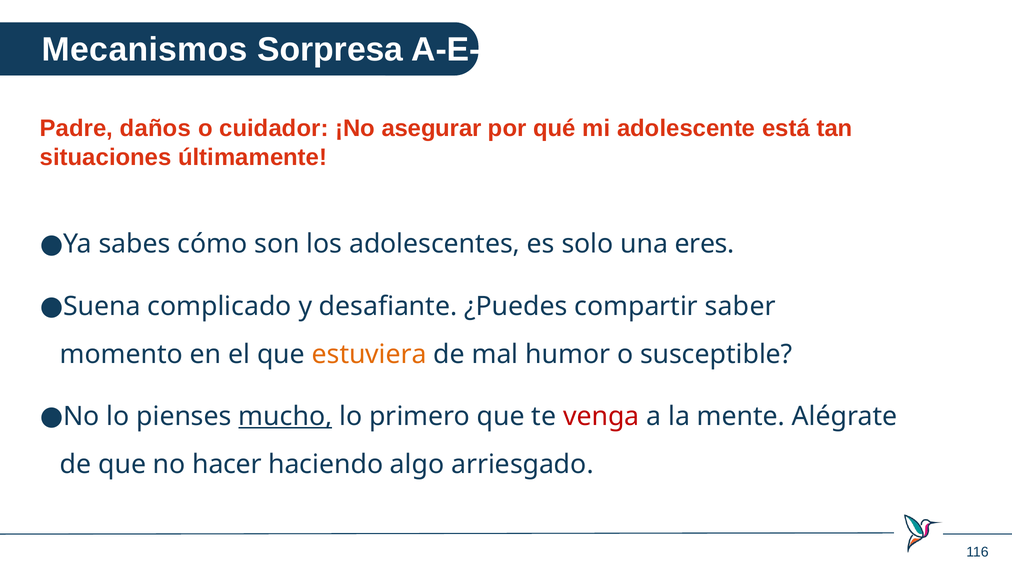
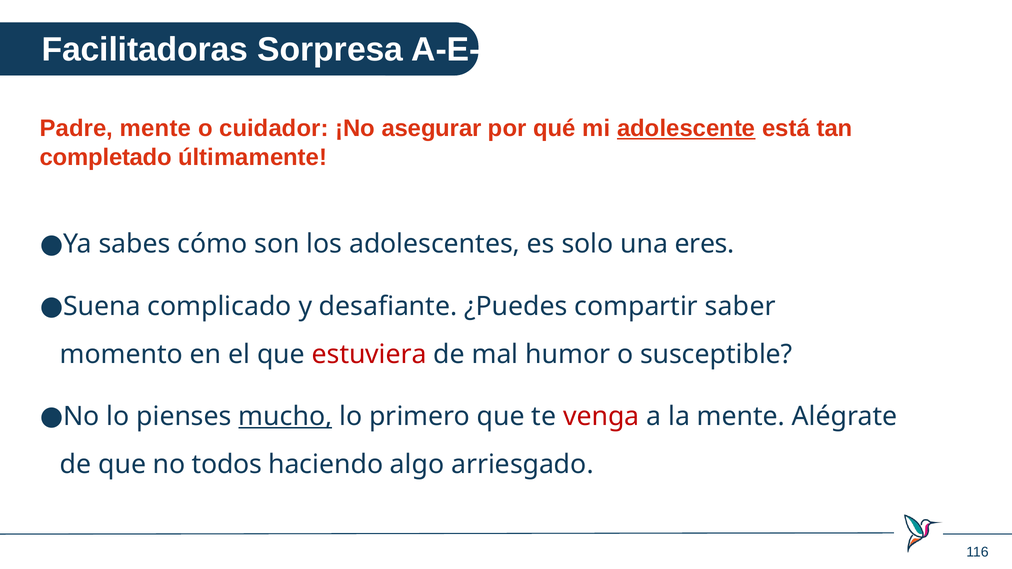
Mecanismos: Mecanismos -> Facilitadoras (145, 50)
Padre daños: daños -> mente (155, 129)
adolescente underline: none -> present (686, 129)
situaciones: situaciones -> completado (106, 157)
estuviera colour: orange -> red (369, 354)
hacer: hacer -> todos (227, 465)
